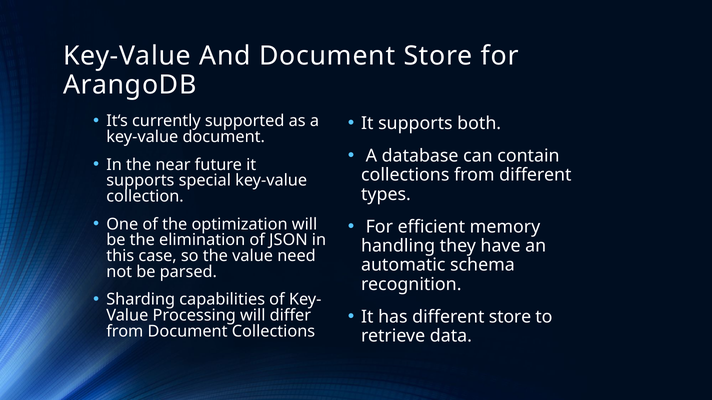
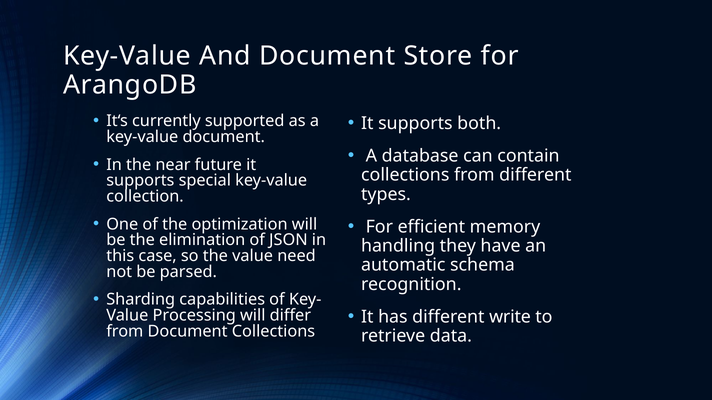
different store: store -> write (510, 317)
